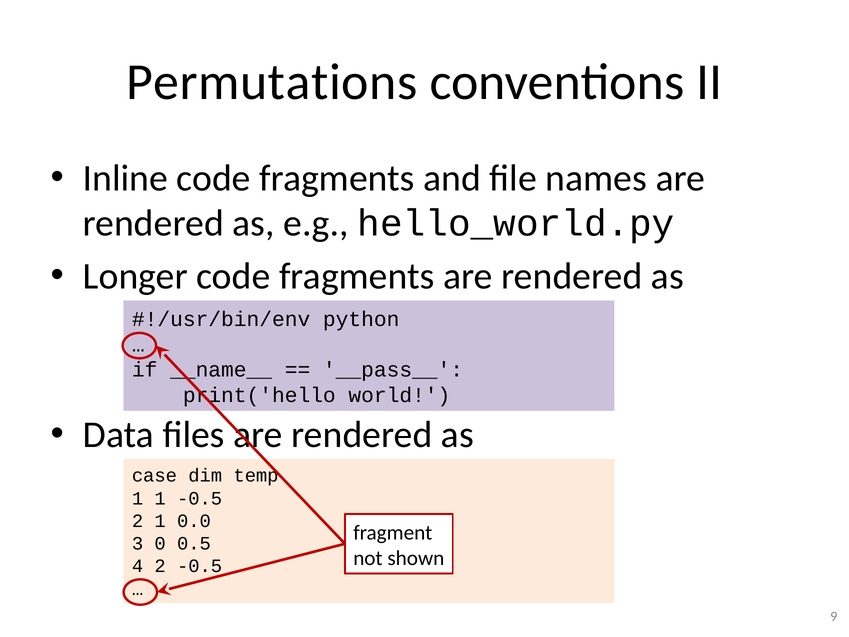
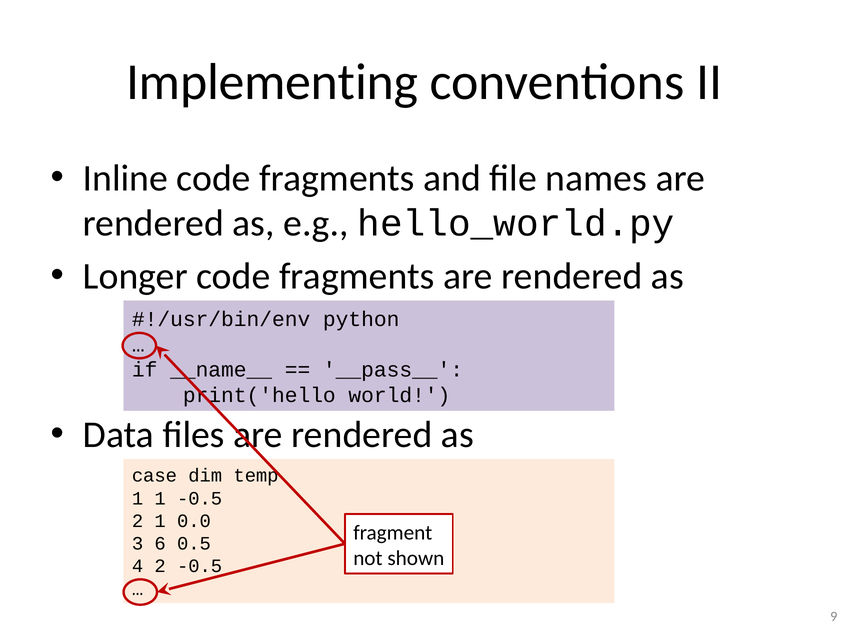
Permutations: Permutations -> Implementing (272, 82)
0: 0 -> 6 (160, 543)
